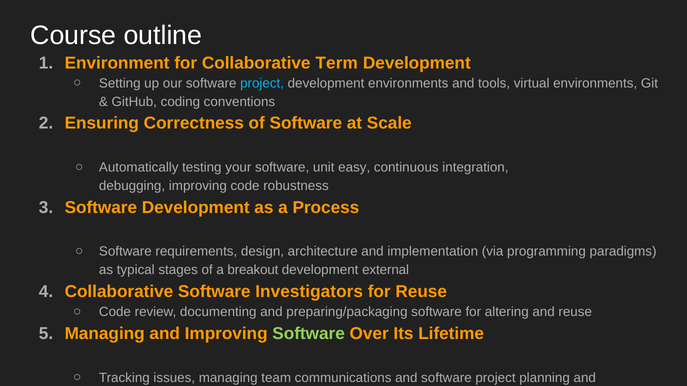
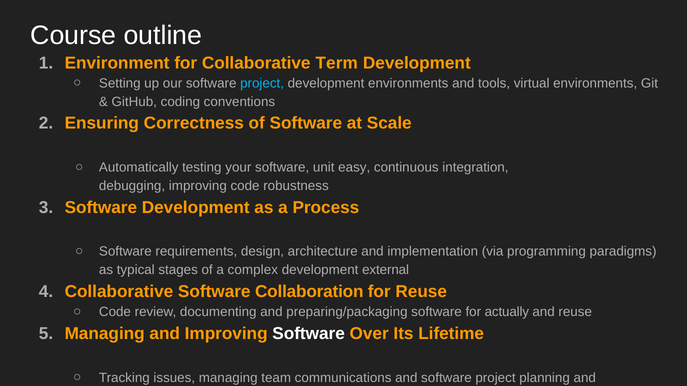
breakout: breakout -> complex (253, 270)
Investigators: Investigators -> Collaboration (309, 292)
altering: altering -> actually (507, 312)
Software colour: light green -> white (309, 334)
